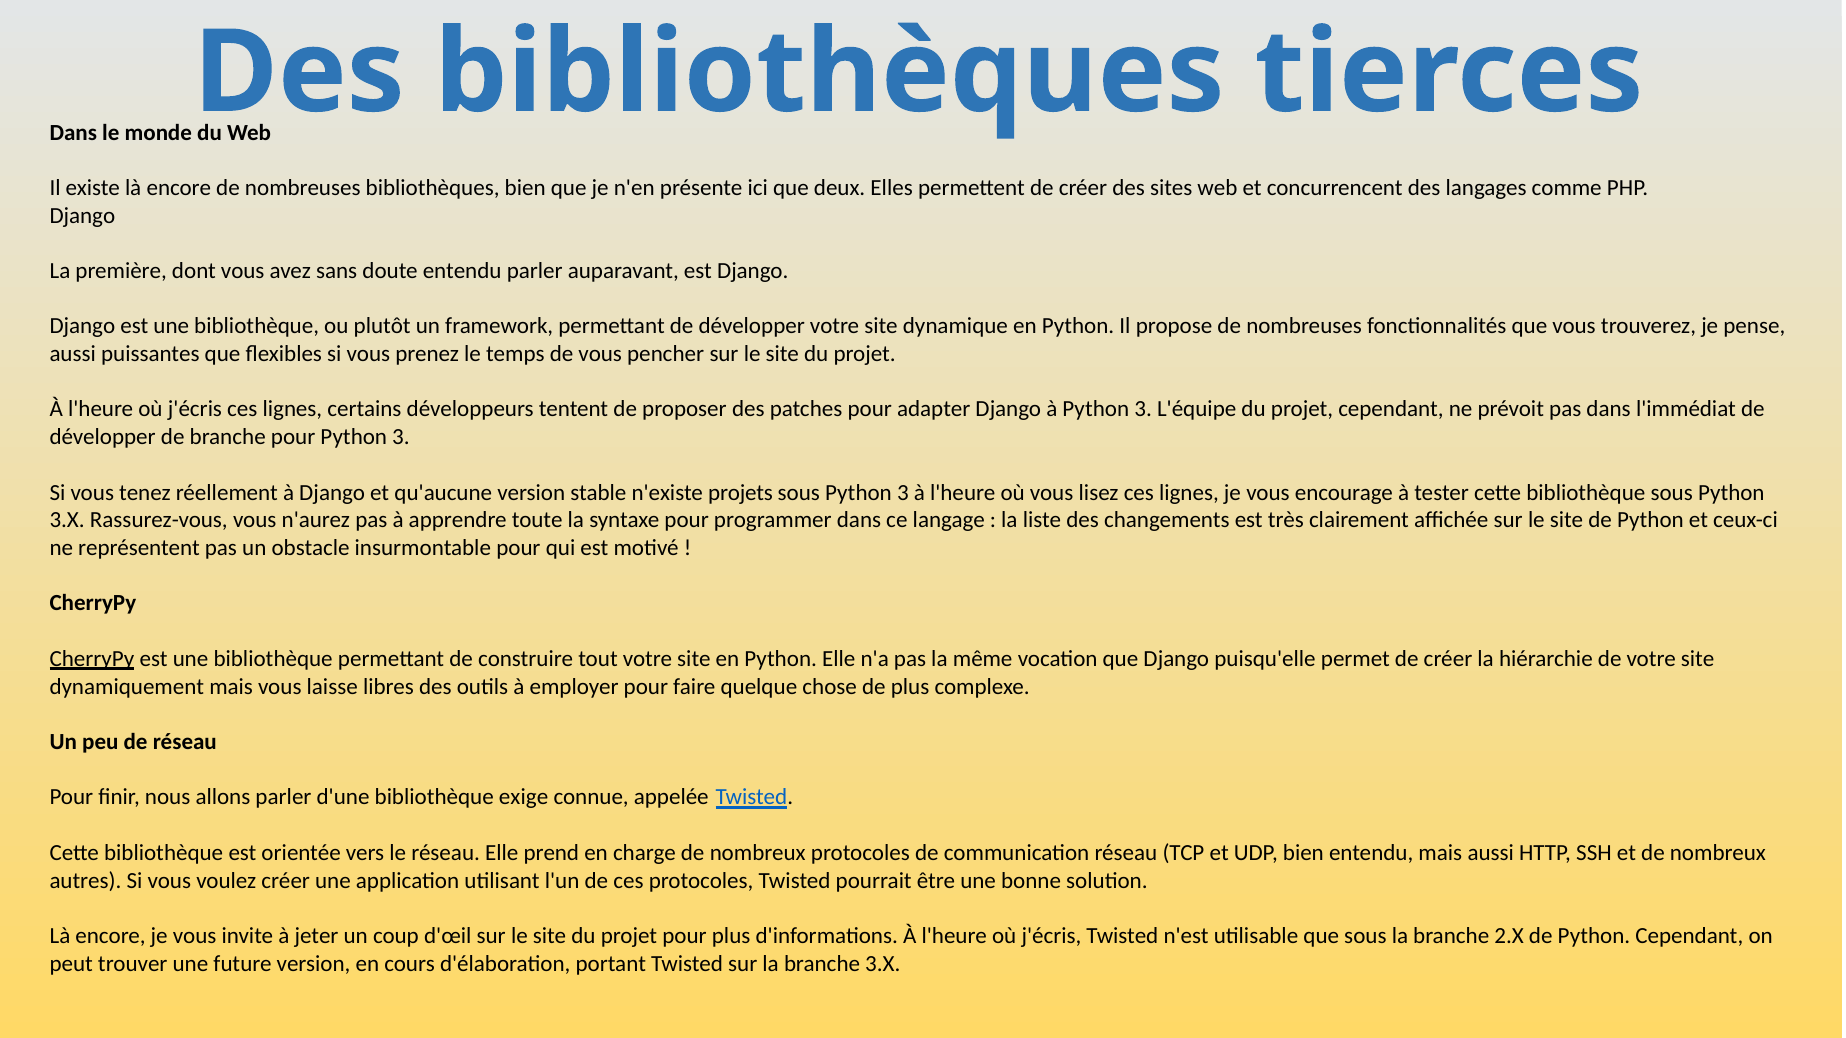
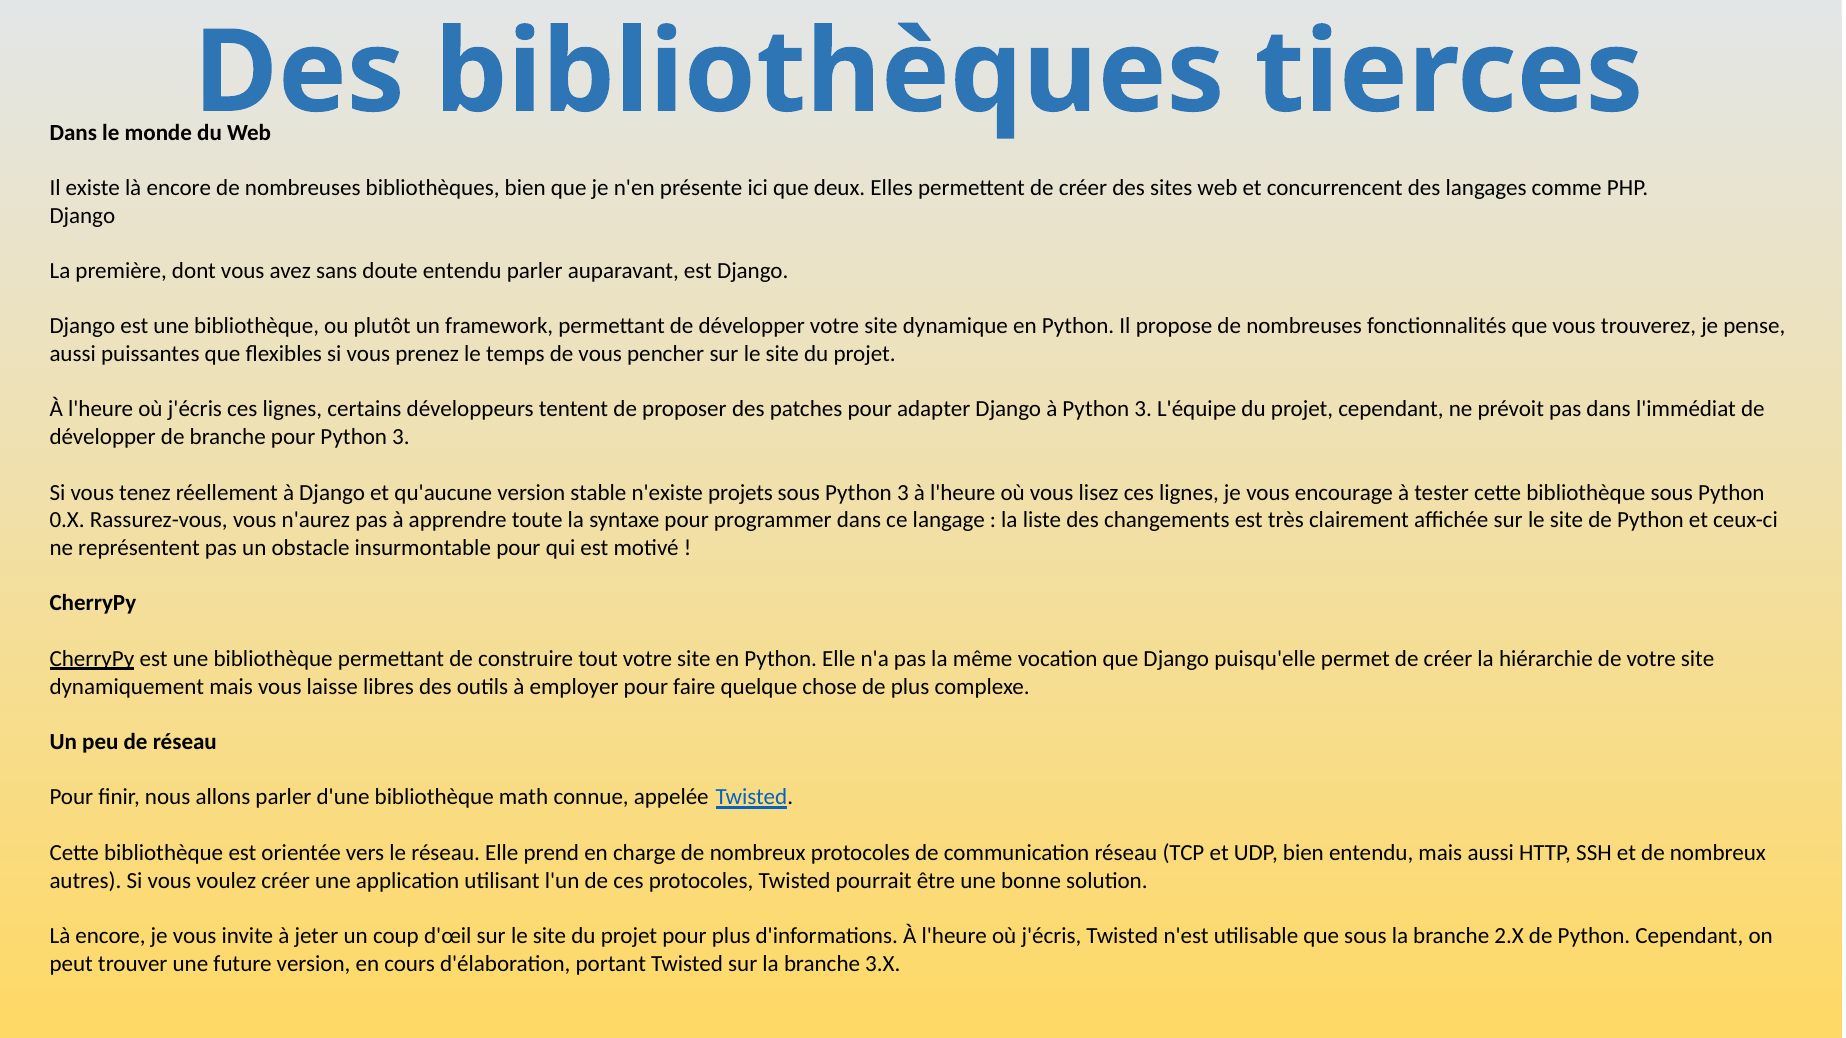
3.X: 3.X -> 0.X (67, 520)
exige: exige -> math (524, 798)
